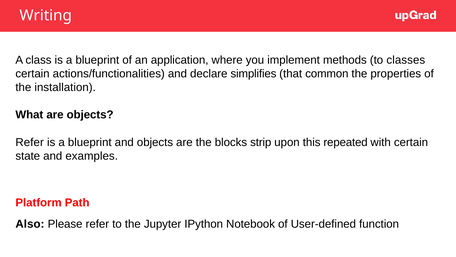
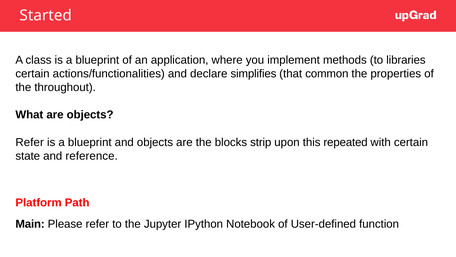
Writing: Writing -> Started (46, 15)
classes: classes -> libraries (406, 60)
installation: installation -> throughout (65, 87)
examples: examples -> reference (92, 156)
Also: Also -> Main (30, 224)
